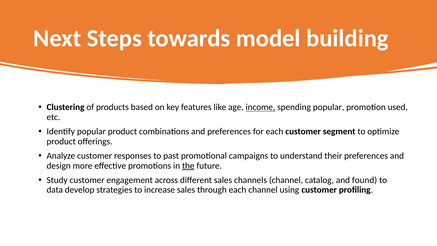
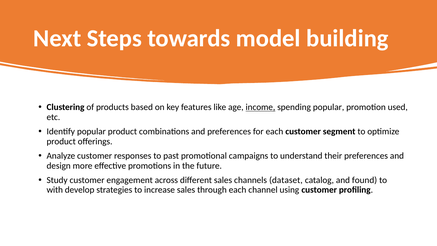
the underline: present -> none (188, 166)
channels channel: channel -> dataset (286, 180)
data: data -> with (55, 190)
